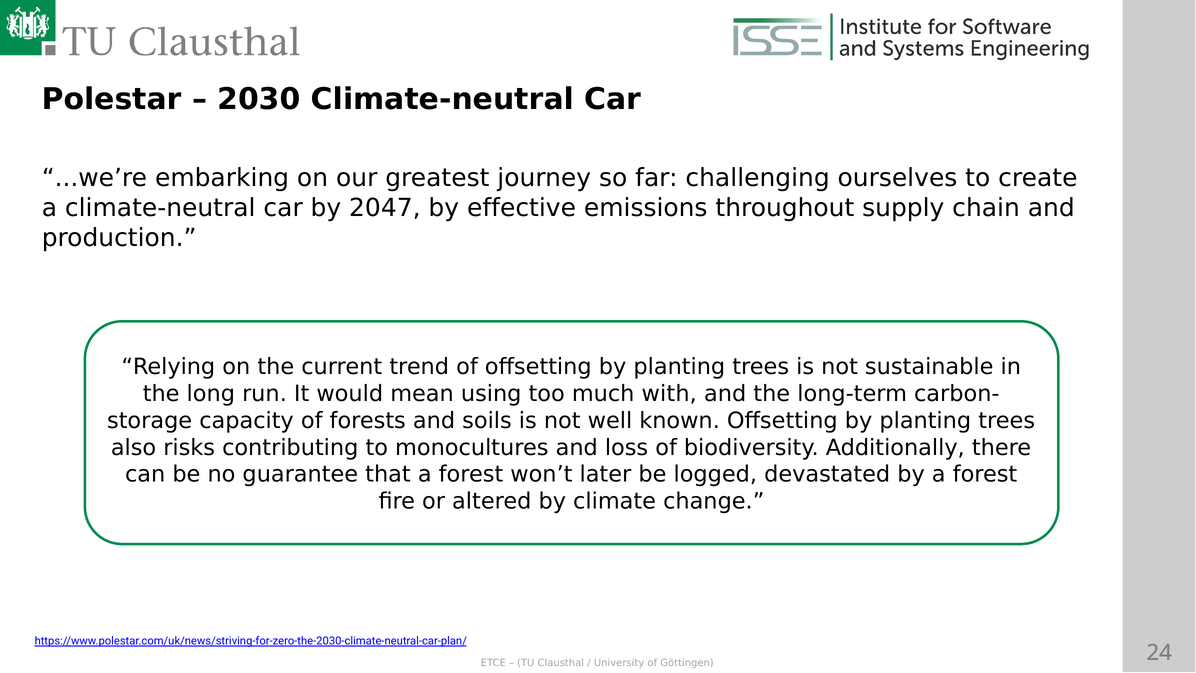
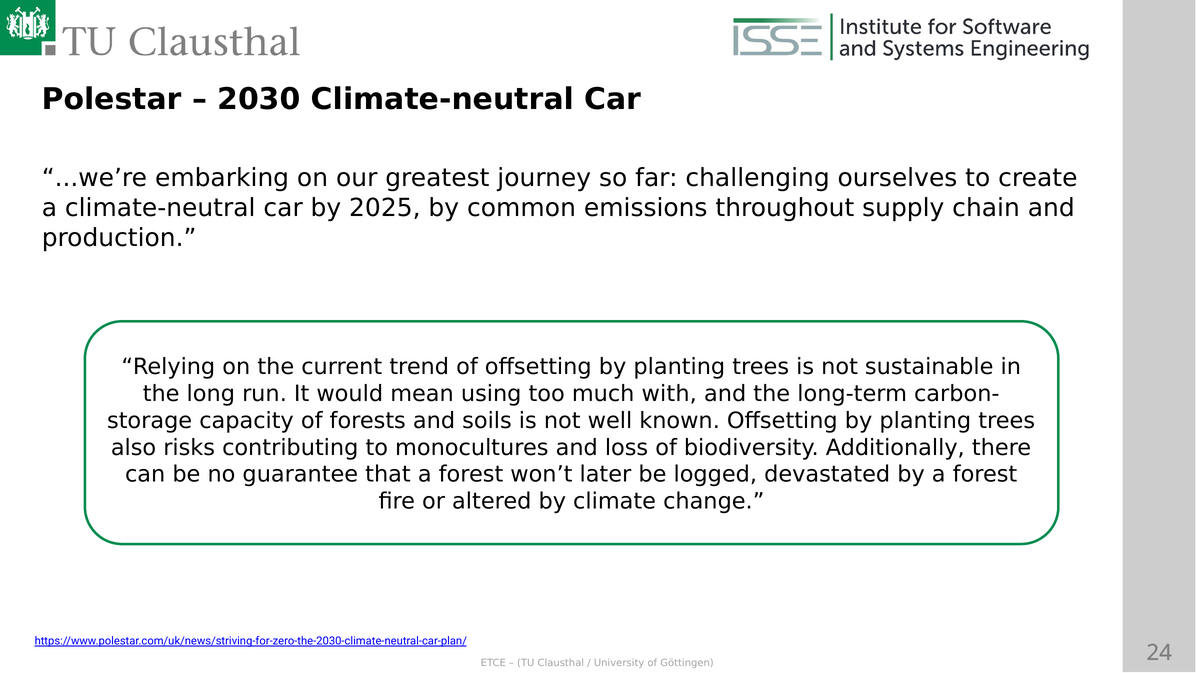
2047: 2047 -> 2025 (385, 208)
effective: effective -> common (521, 208)
